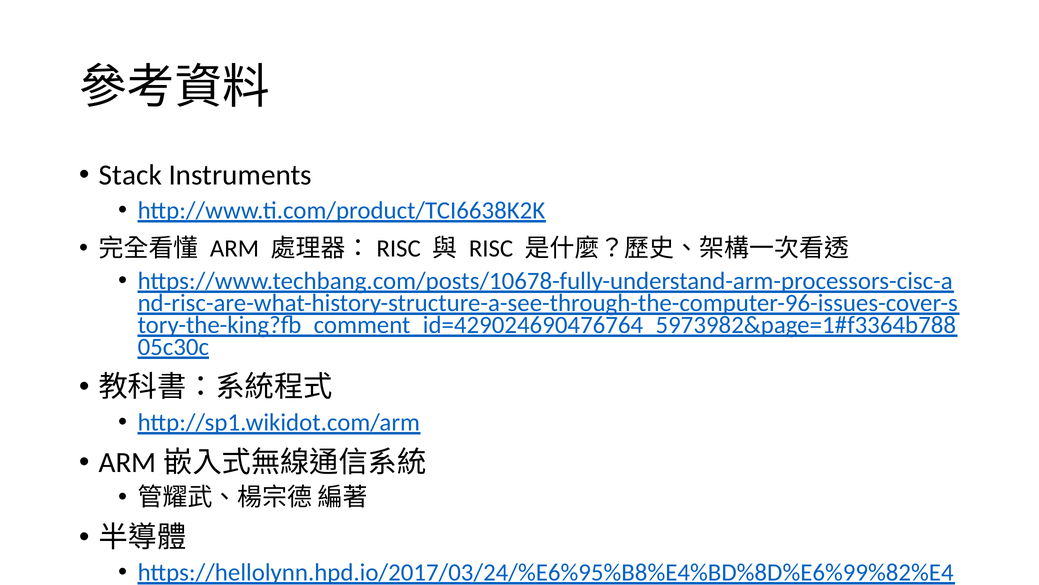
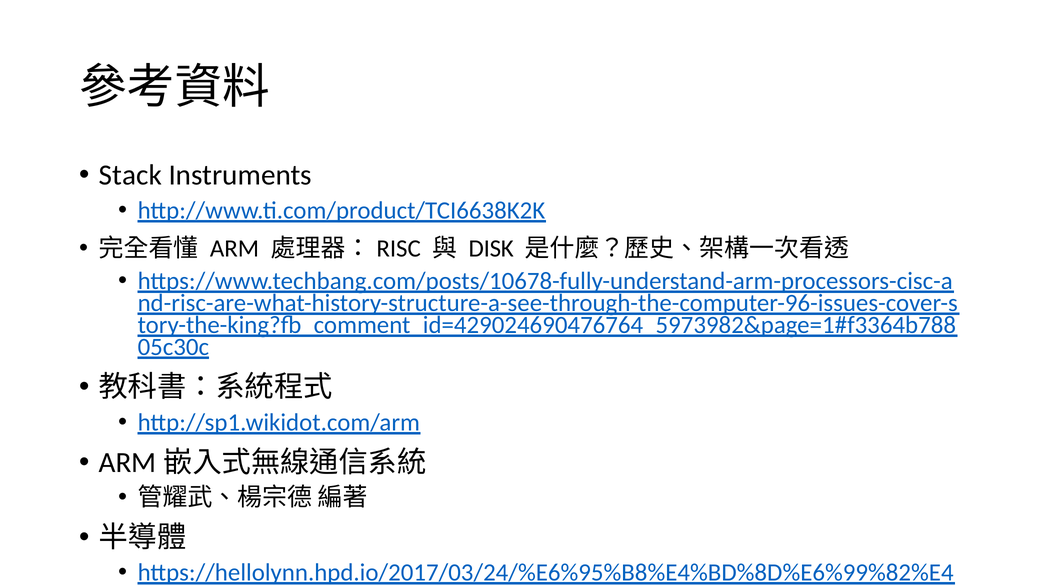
RISC: RISC -> DISK (491, 248)
